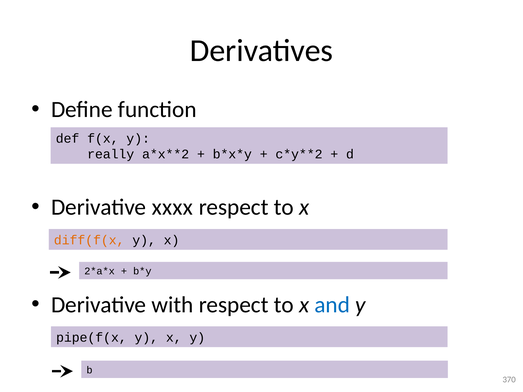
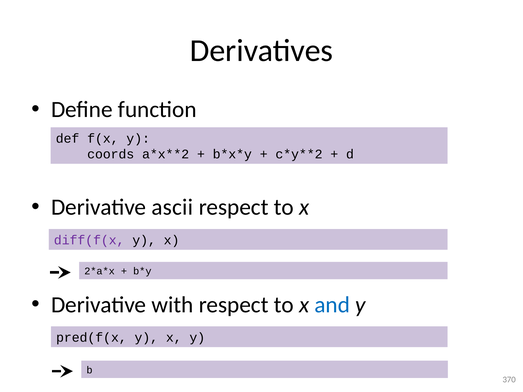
really: really -> coords (111, 154)
xxxx: xxxx -> ascii (172, 207)
diff(f(x colour: orange -> purple (89, 240)
pipe(f(x: pipe(f(x -> pred(f(x (91, 338)
